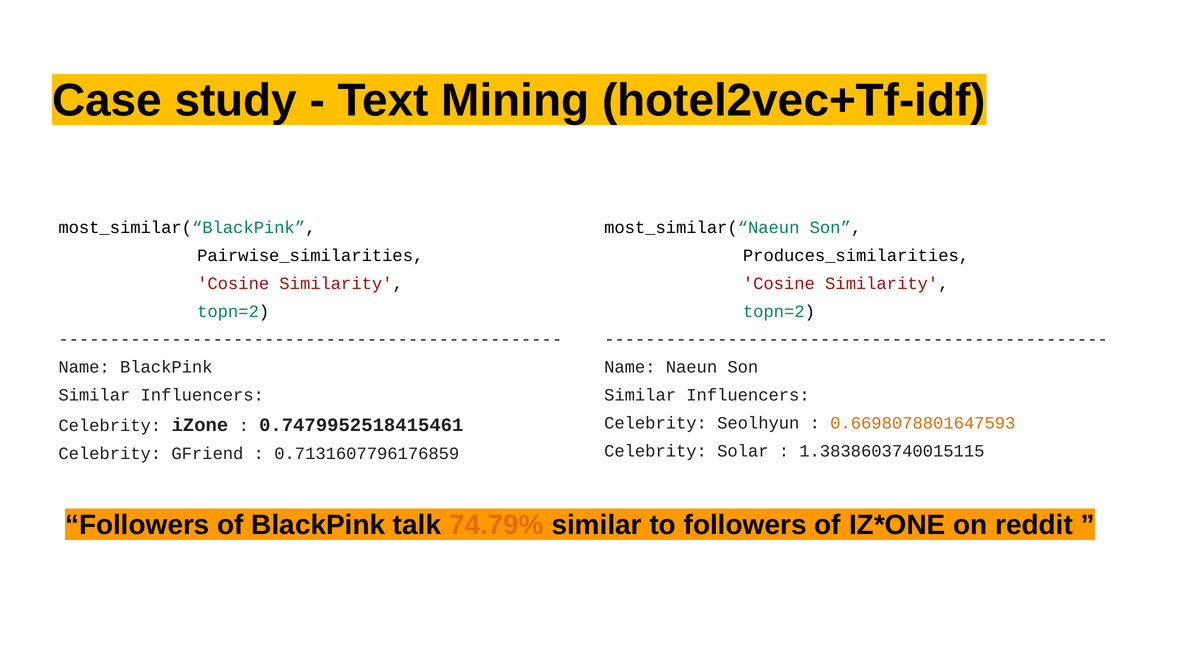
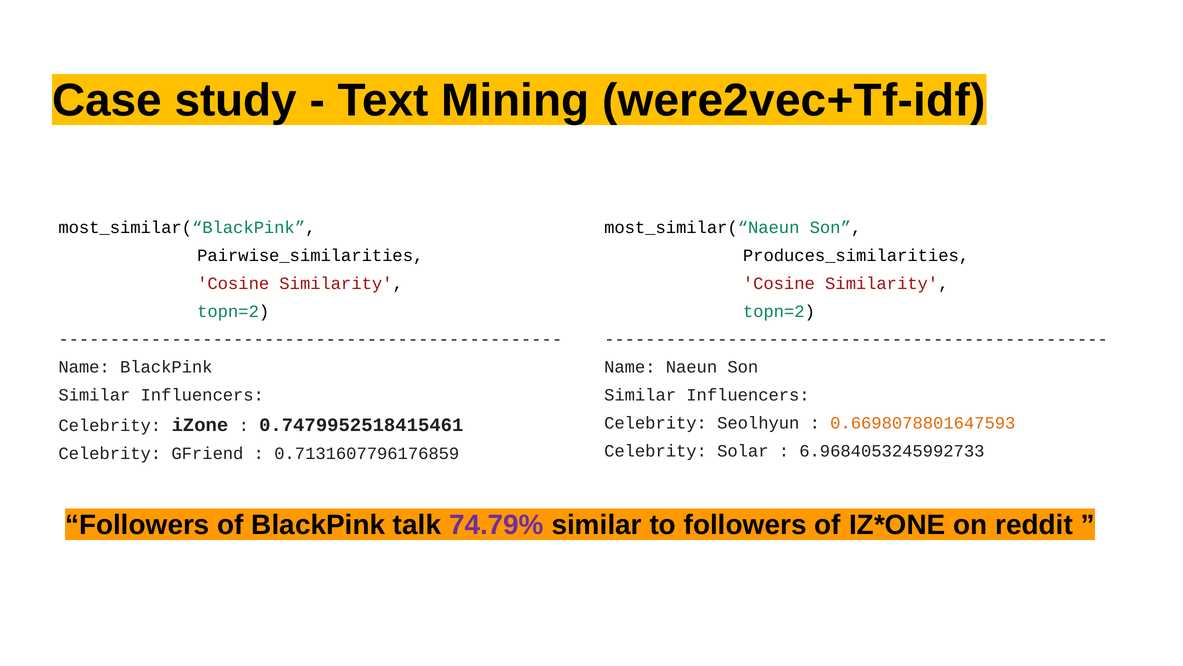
hotel2vec+Tf-idf: hotel2vec+Tf-idf -> were2vec+Tf-idf (794, 100)
1.3838603740015115: 1.3838603740015115 -> 6.9684053245992733 (892, 451)
74.79% colour: orange -> purple (496, 524)
